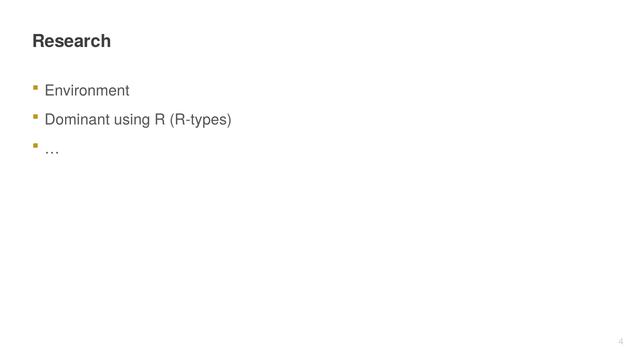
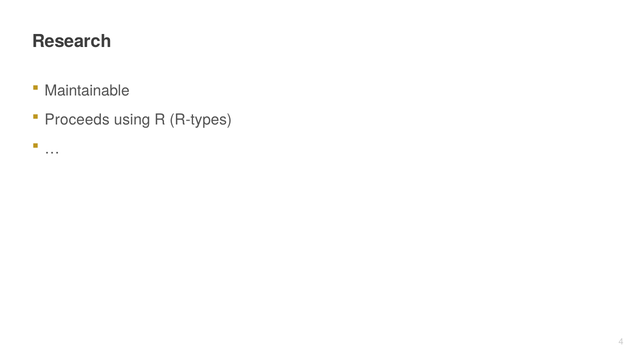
Environment: Environment -> Maintainable (87, 91)
Dominant: Dominant -> Proceeds (77, 120)
